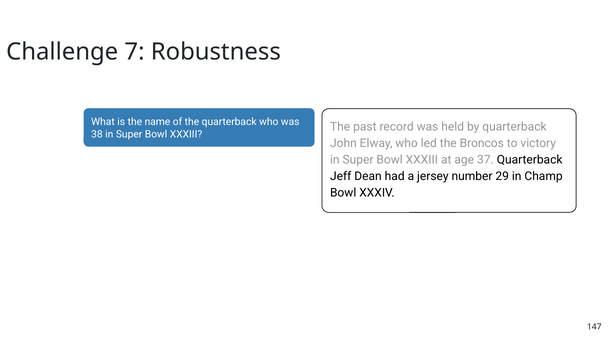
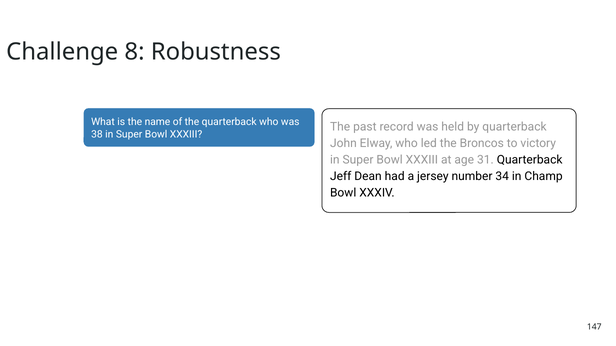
7: 7 -> 8 (134, 52)
37: 37 -> 31 (485, 160)
29: 29 -> 34 (502, 177)
